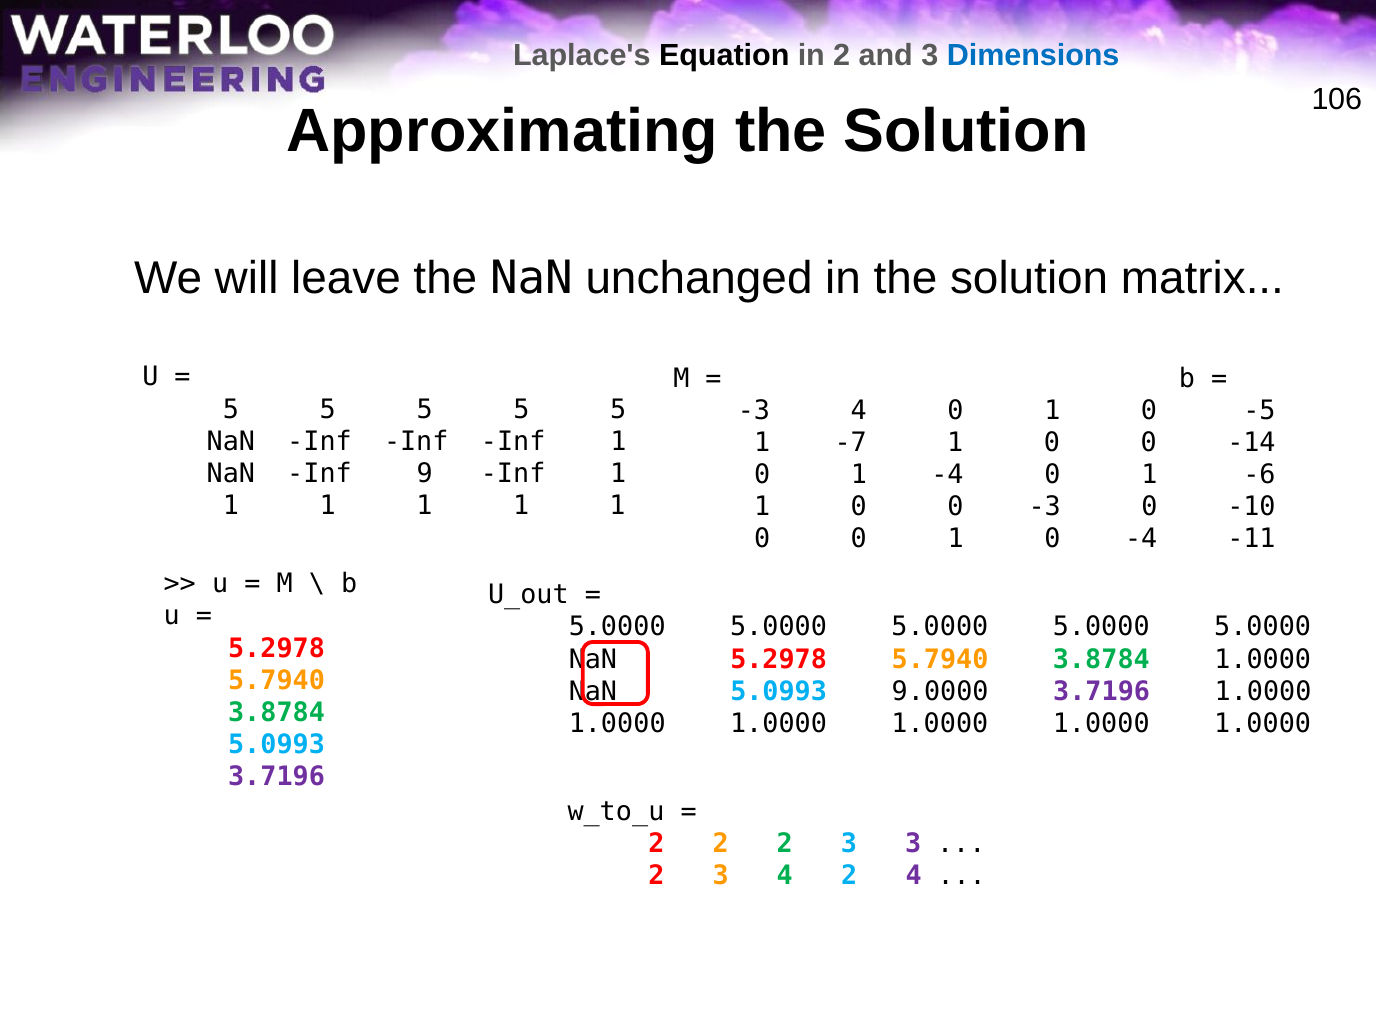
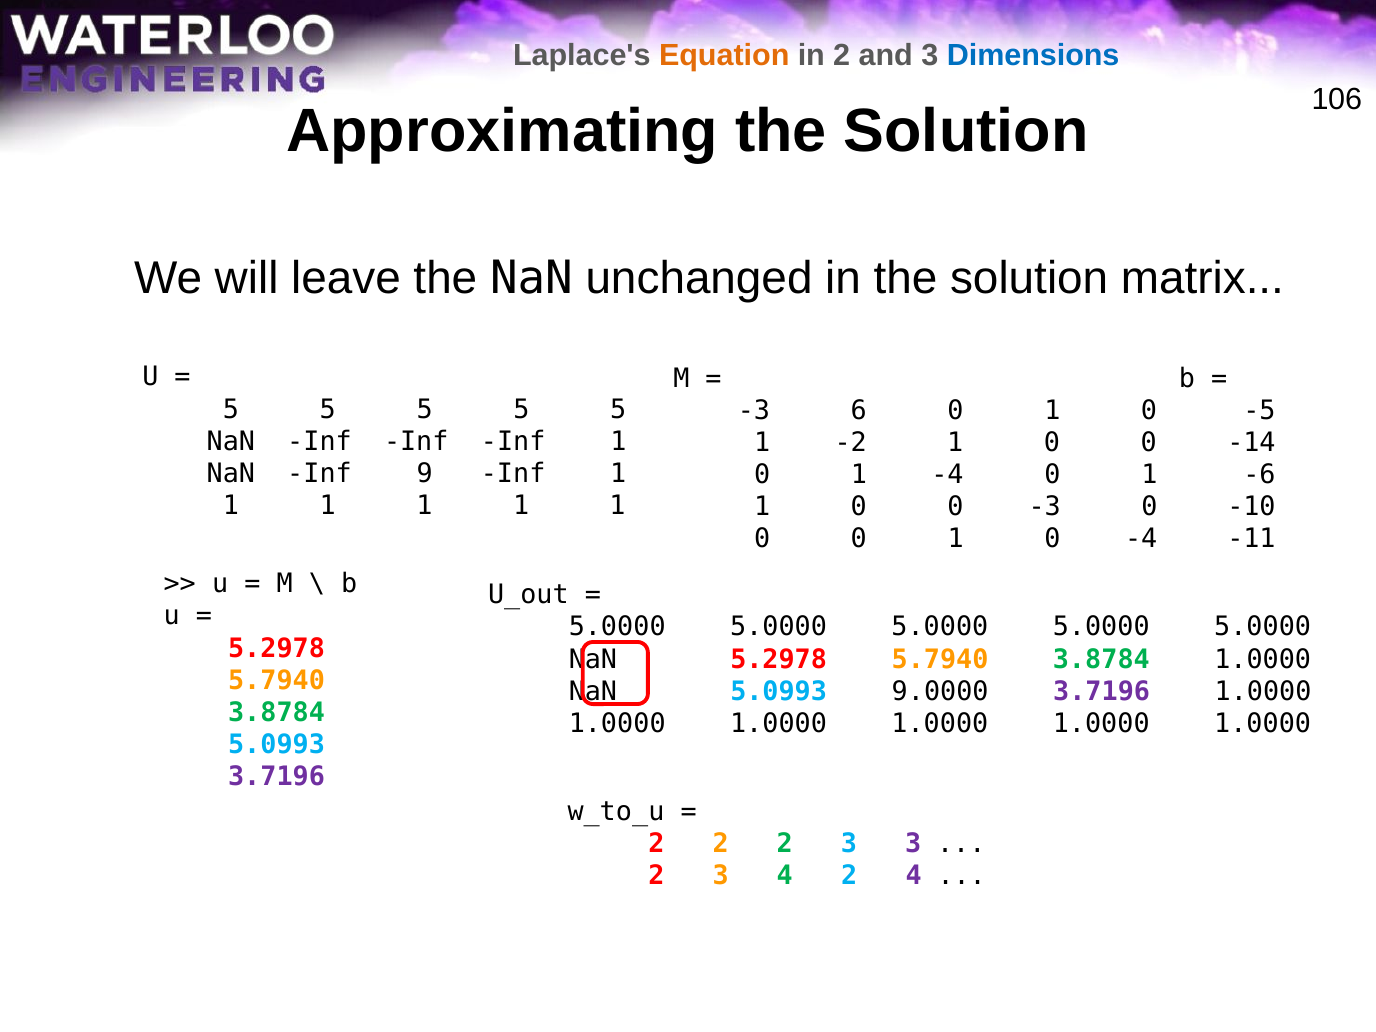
Equation colour: black -> orange (724, 56)
-3 4: 4 -> 6 (859, 410)
-7: -7 -> -2 (851, 442)
